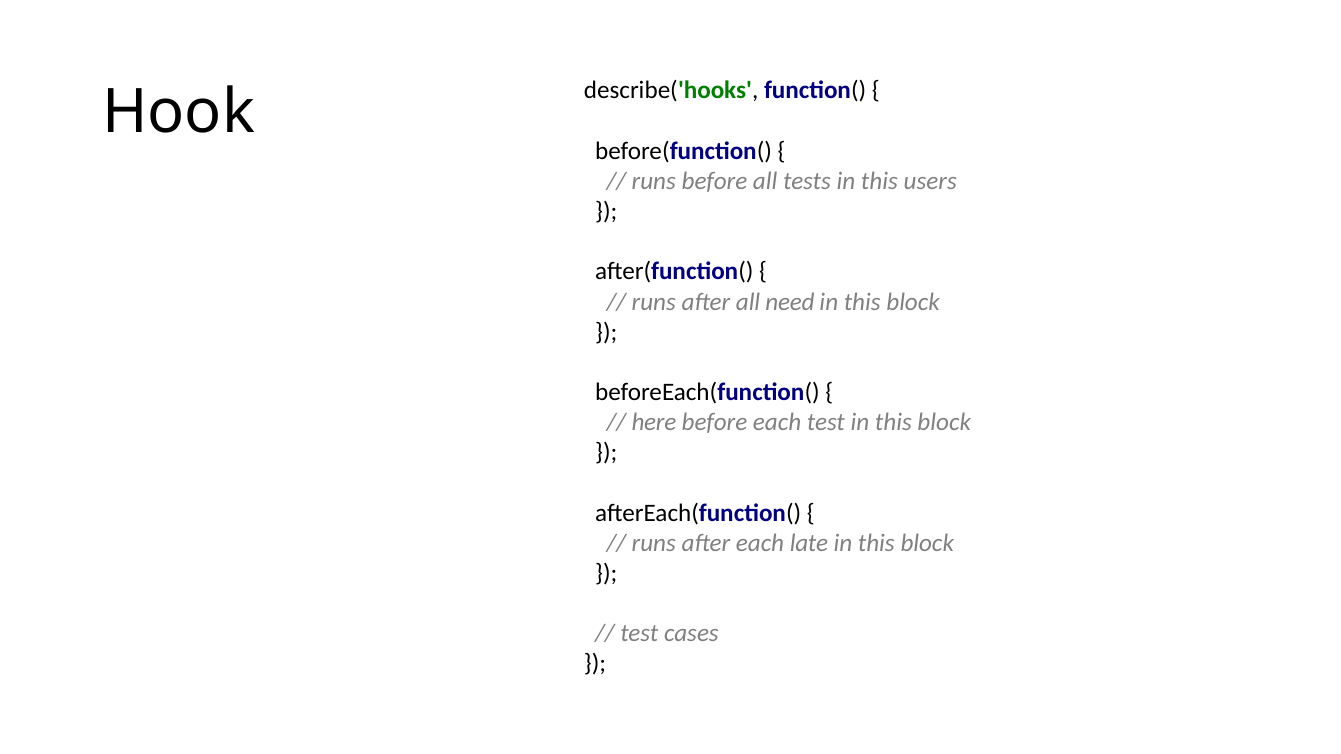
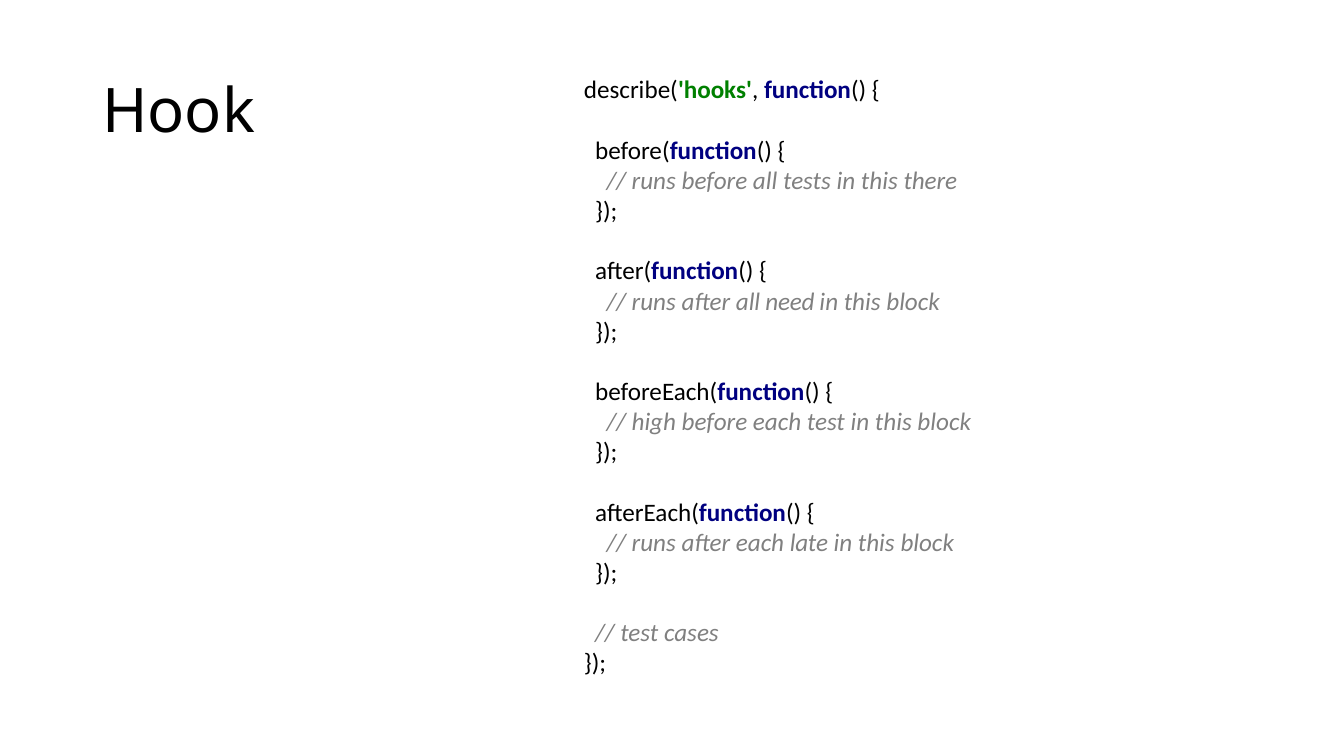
users: users -> there (930, 181)
here: here -> high (654, 423)
